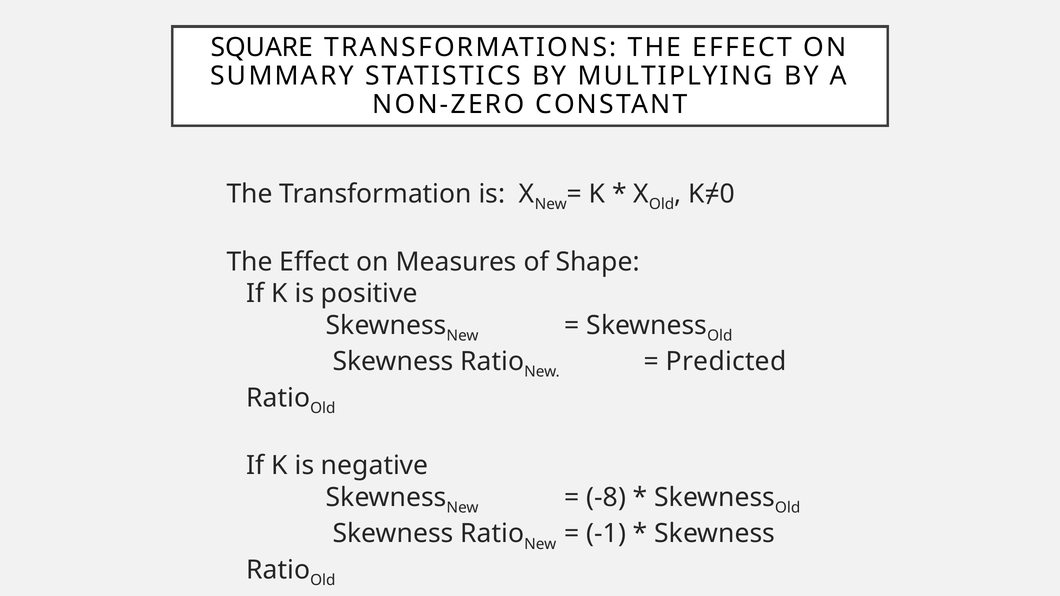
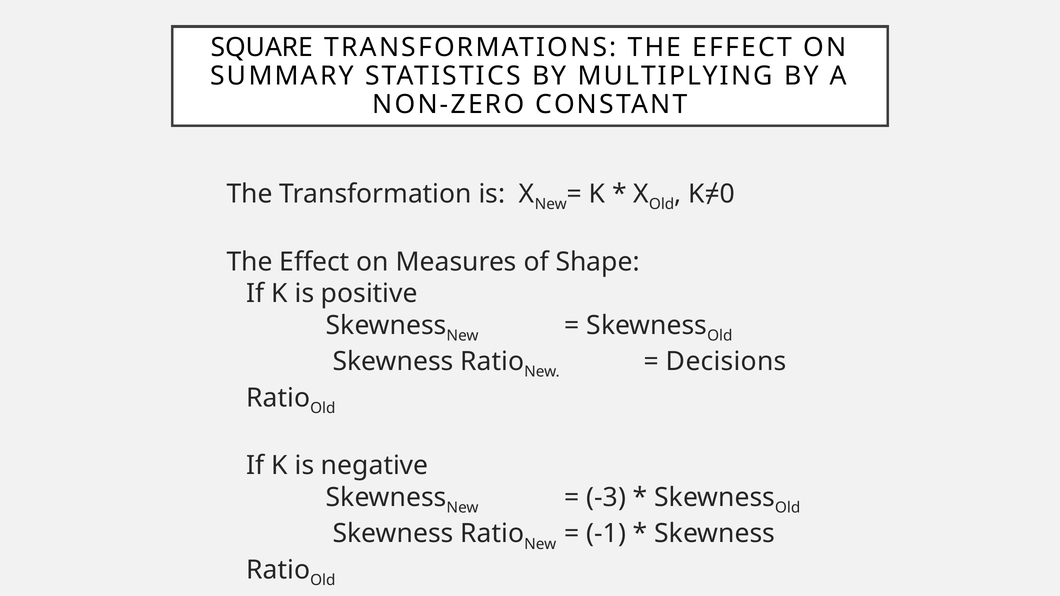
Predicted: Predicted -> Decisions (726, 362)
-8: -8 -> -3 (606, 498)
